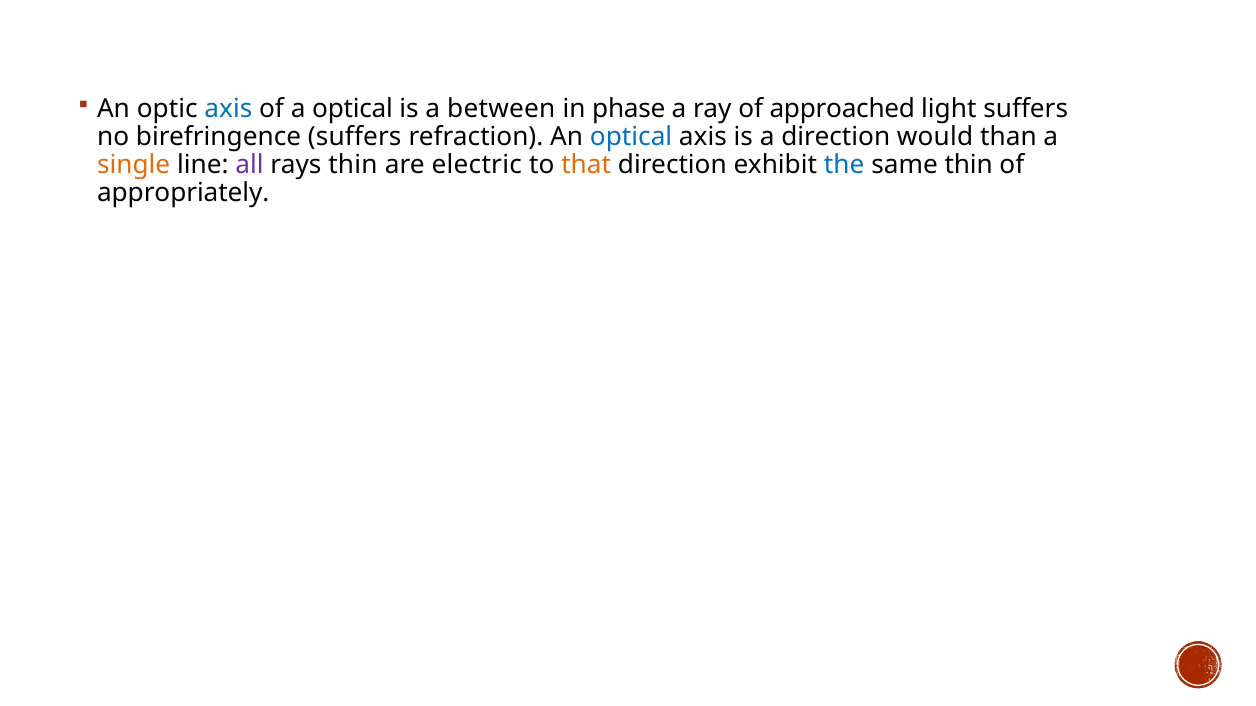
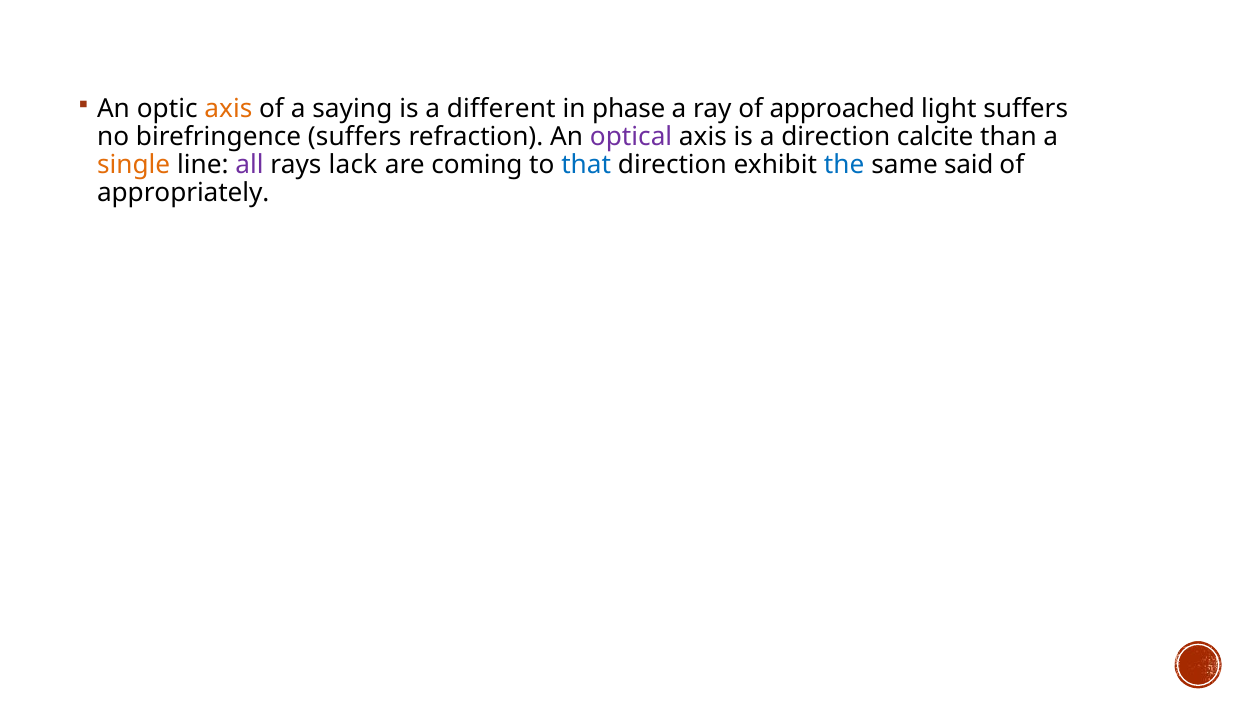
axis colour: blue -> orange (228, 109)
a optical: optical -> saying (352, 109)
between: between -> different (501, 109)
optical colour: blue -> purple (631, 137)
would: would -> calcite (935, 137)
rays thin: thin -> lack (353, 165)
electric: electric -> coming (477, 165)
that colour: orange -> blue (586, 165)
same thin: thin -> said (969, 165)
